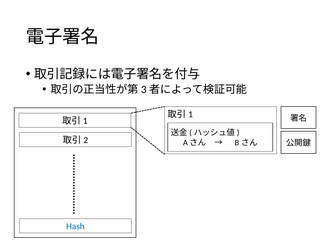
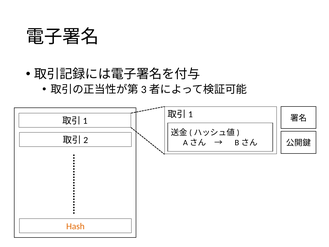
Hash colour: blue -> orange (75, 226)
